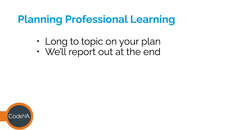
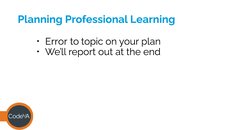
Long: Long -> Error (56, 42)
